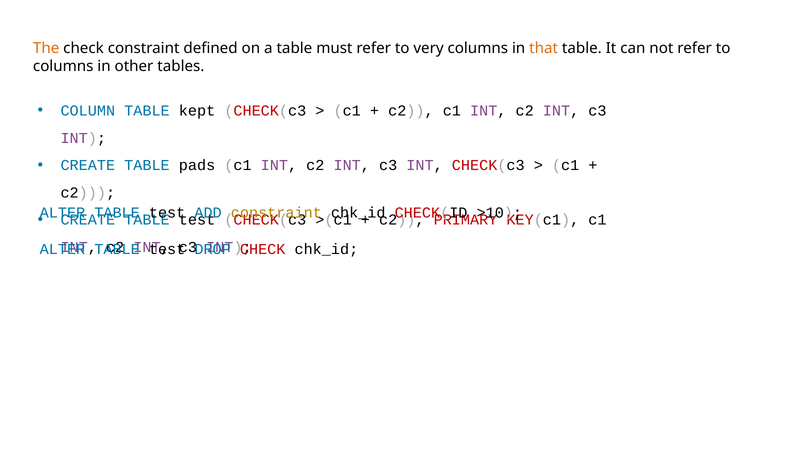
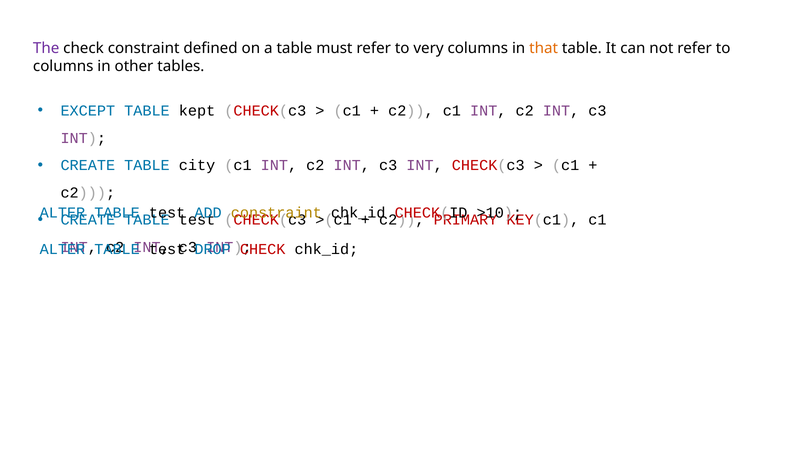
The colour: orange -> purple (46, 48)
COLUMN: COLUMN -> EXCEPT (88, 111)
pads: pads -> city (197, 165)
